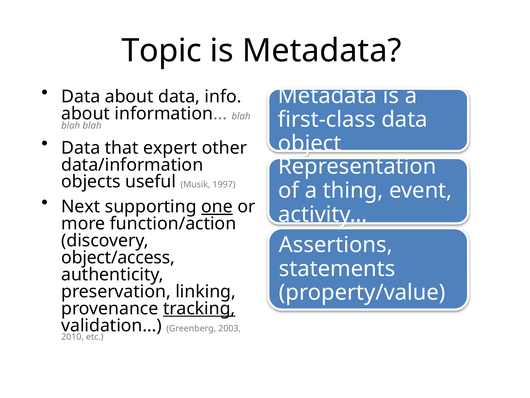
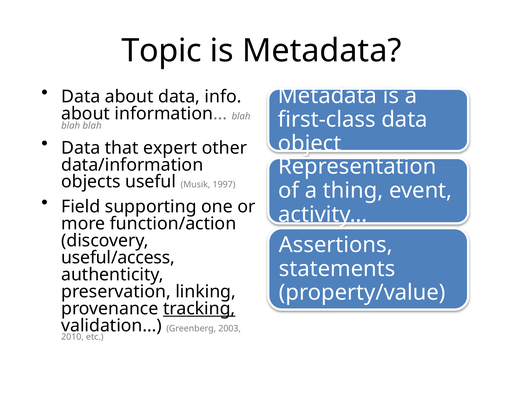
Next: Next -> Field (81, 206)
one underline: present -> none (217, 206)
object/access: object/access -> useful/access (118, 257)
